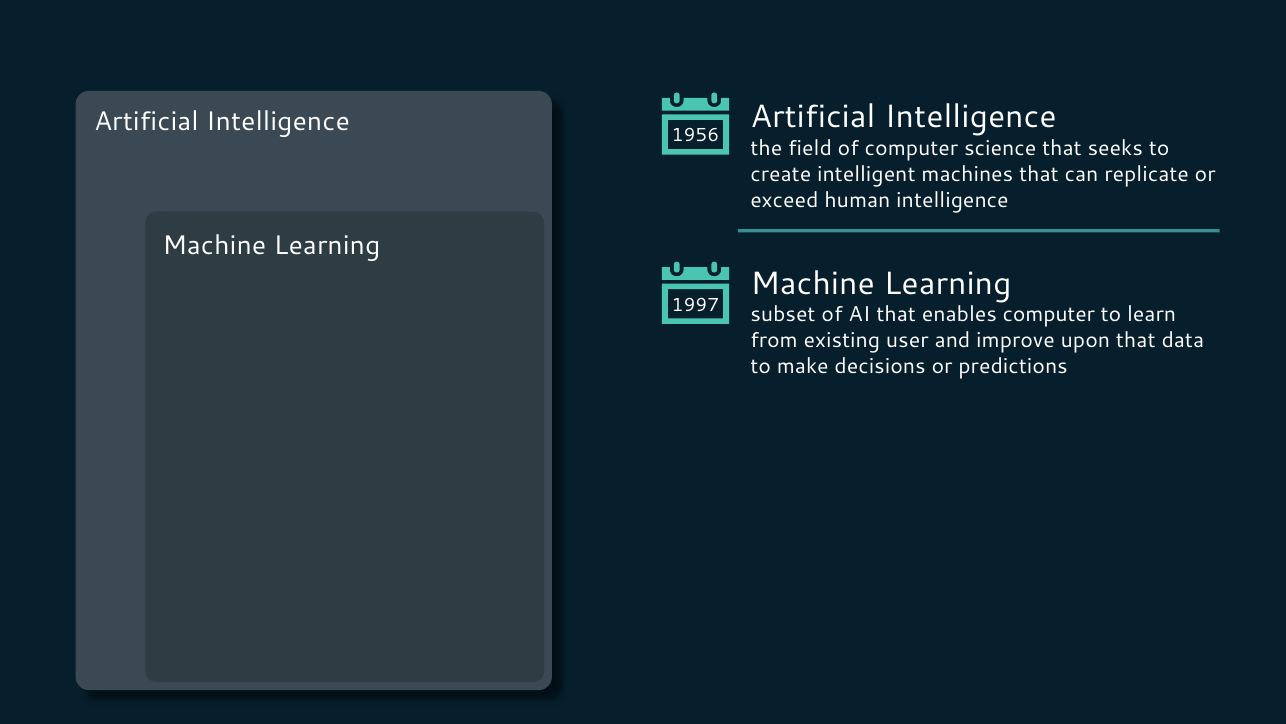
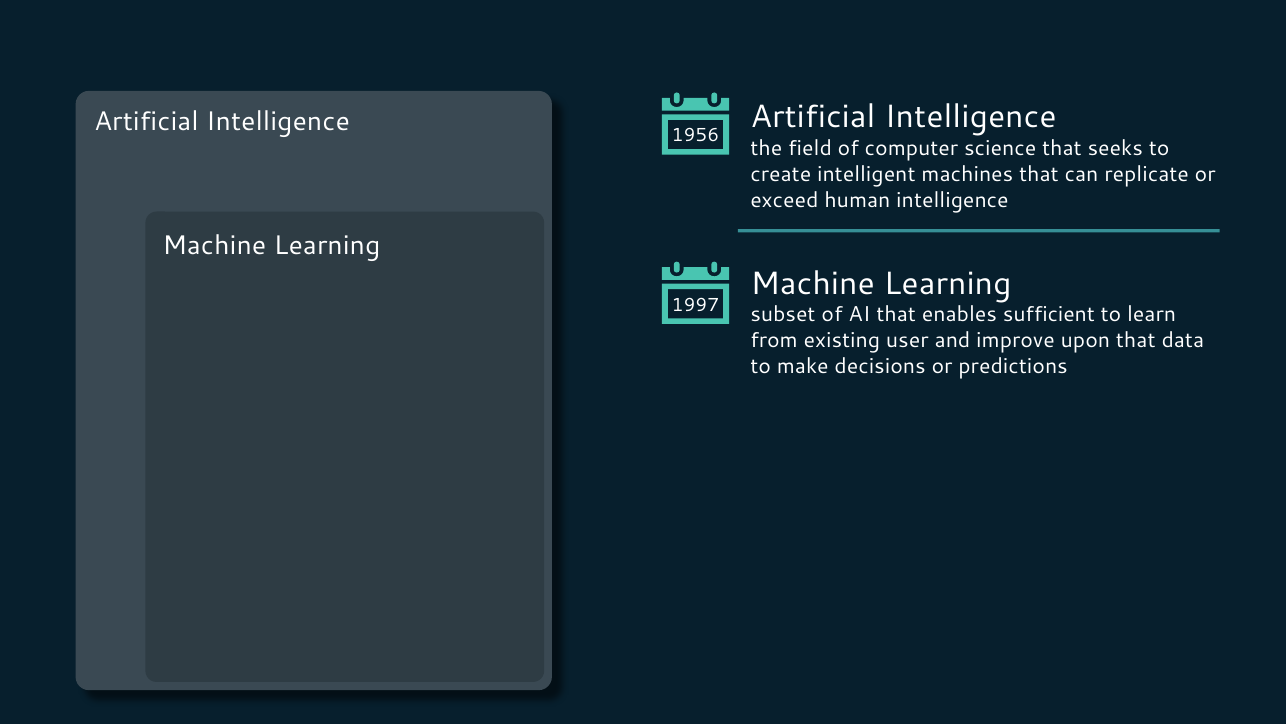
enables computer: computer -> sufficient (1049, 315)
